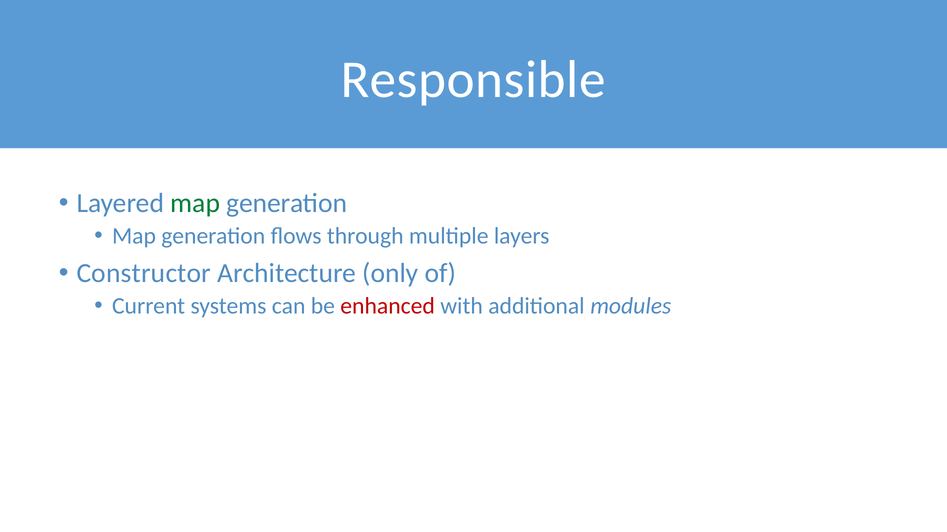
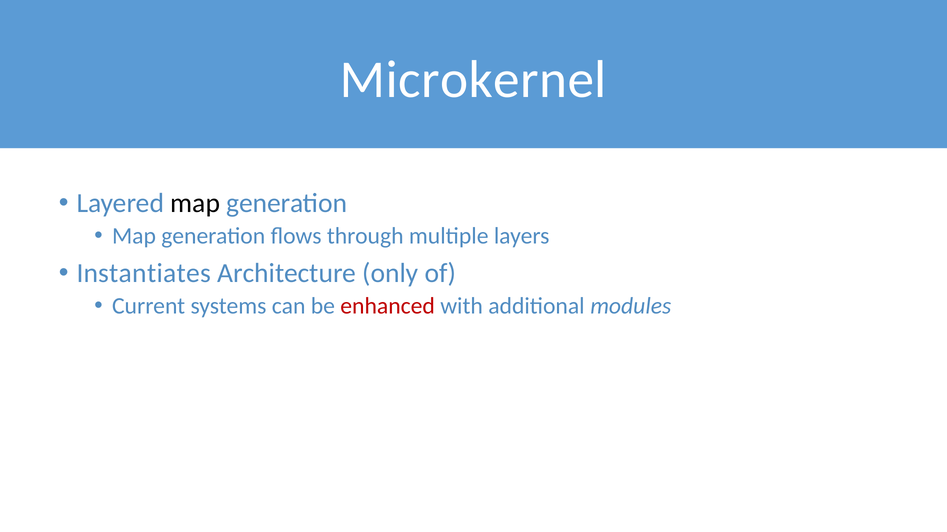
Responsible: Responsible -> Microkernel (473, 80)
map colour: green -> black (195, 203)
Constructor: Constructor -> Instantiates (144, 273)
